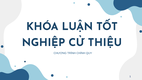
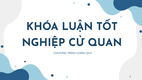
THIỆU: THIỆU -> QUAN (105, 42)
